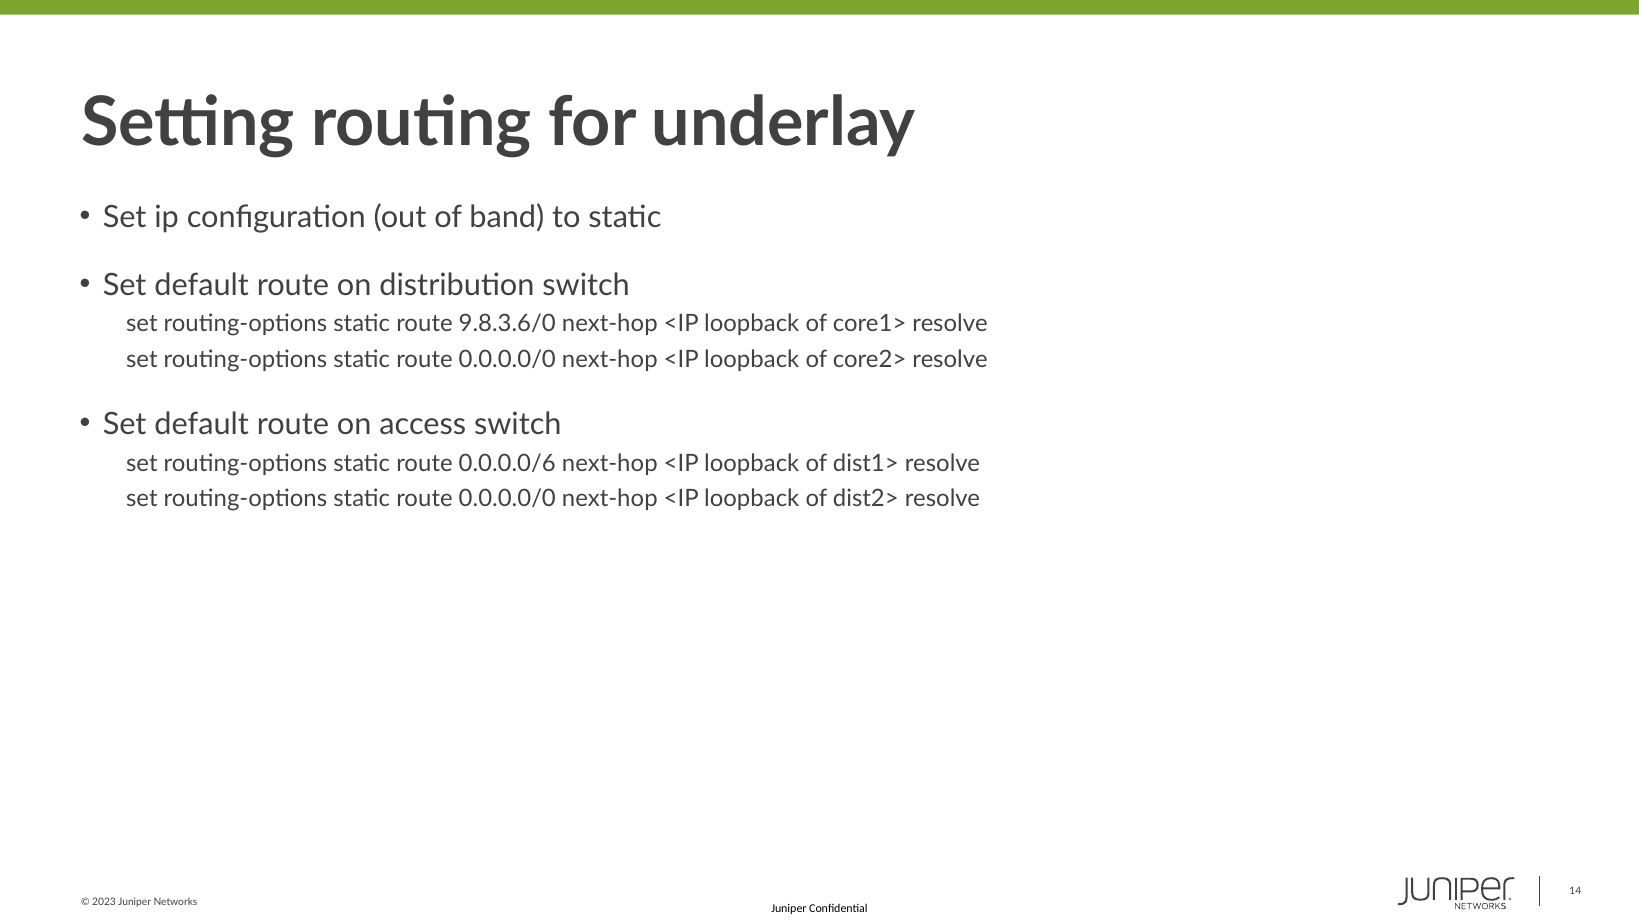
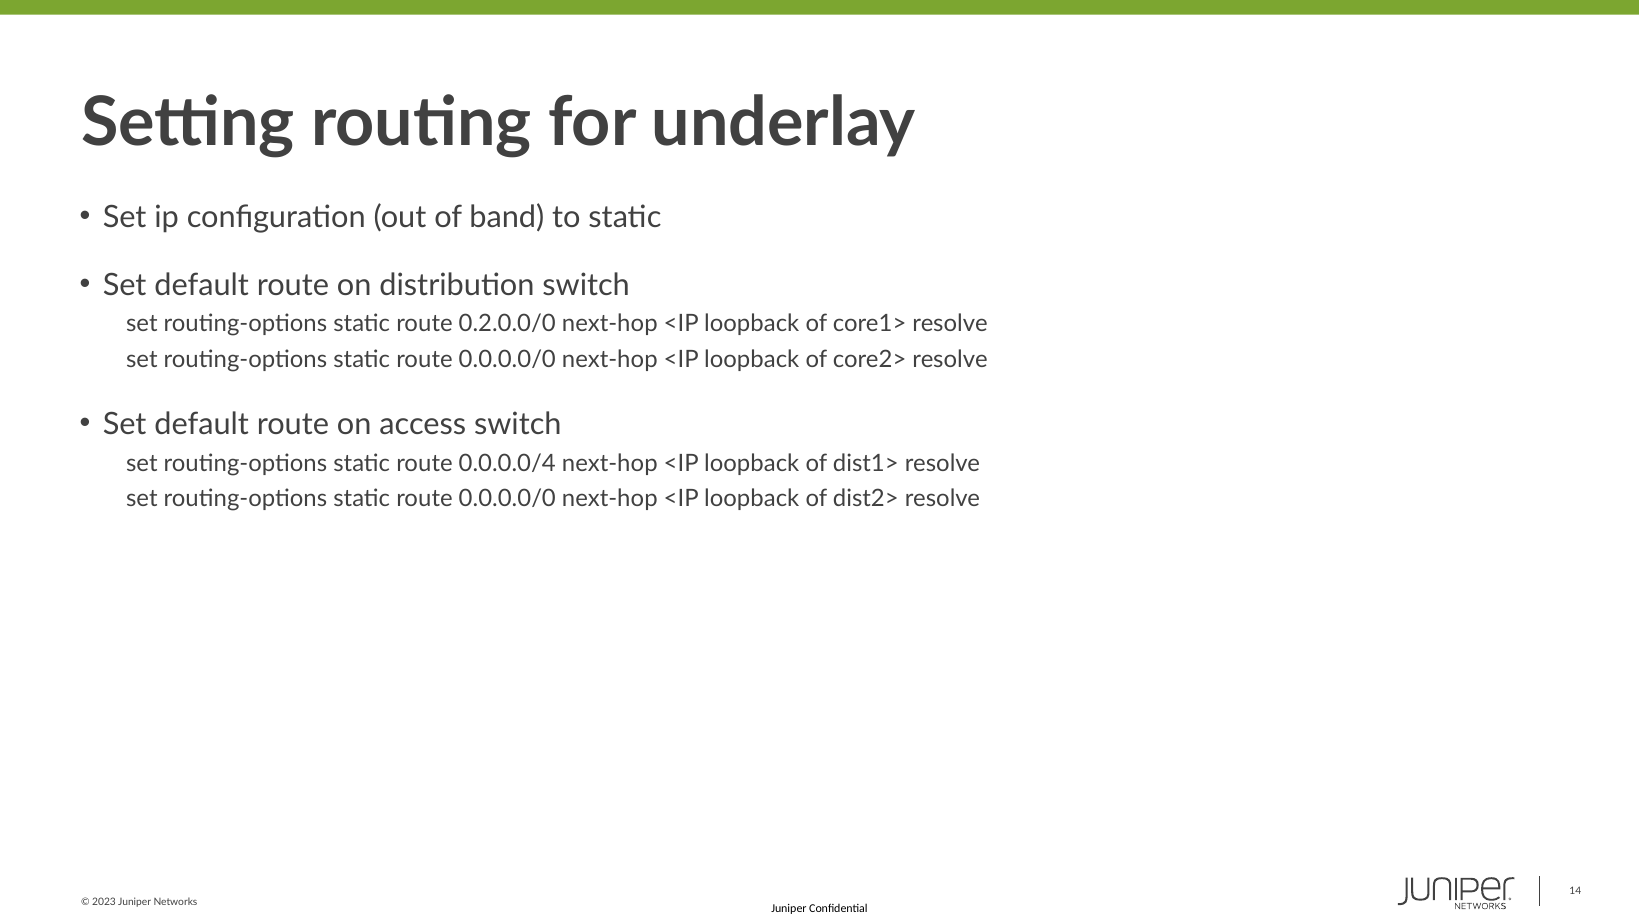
9.8.3.6/0: 9.8.3.6/0 -> 0.2.0.0/0 (507, 324)
0.0.0.0/6: 0.0.0.0/6 -> 0.0.0.0/4 (507, 463)
